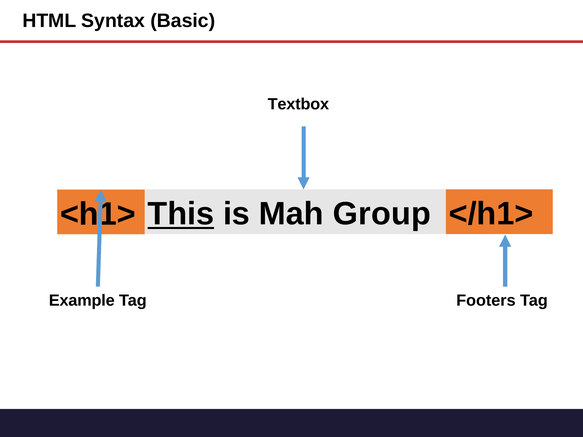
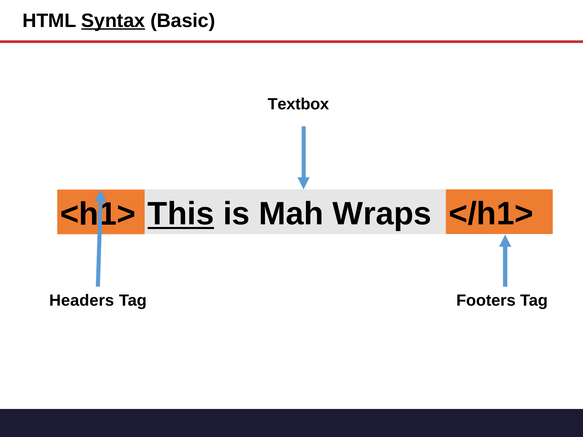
Syntax underline: none -> present (113, 21)
Group: Group -> Wraps (382, 214)
Example: Example -> Headers (82, 301)
